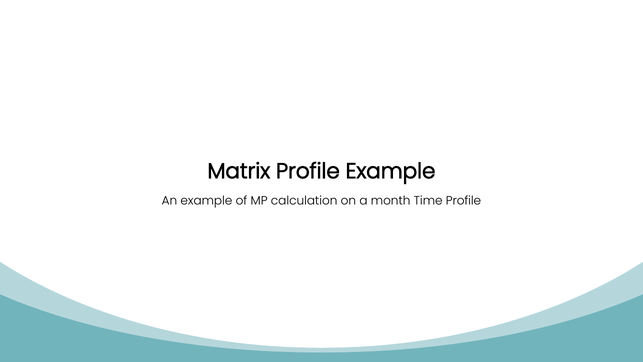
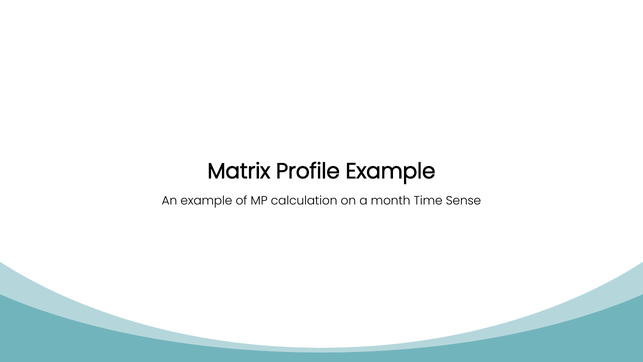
Time Profile: Profile -> Sense (463, 200)
